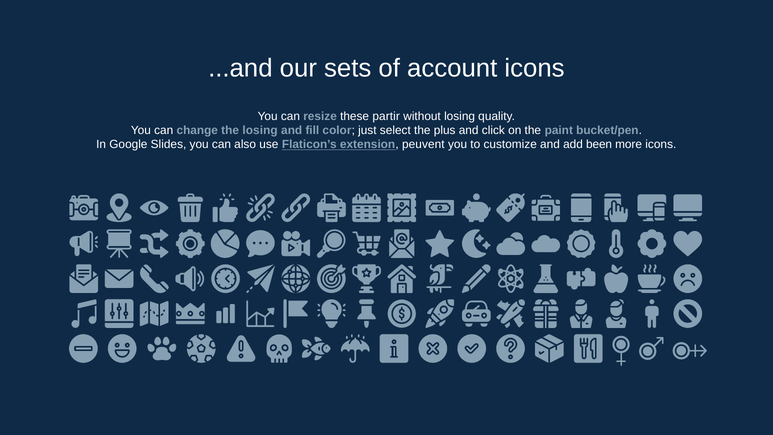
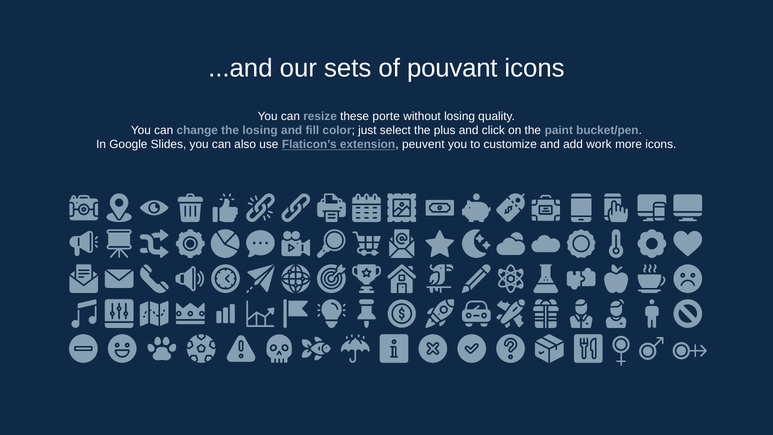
account: account -> pouvant (452, 68)
partir: partir -> porte (386, 116)
been: been -> work (599, 144)
